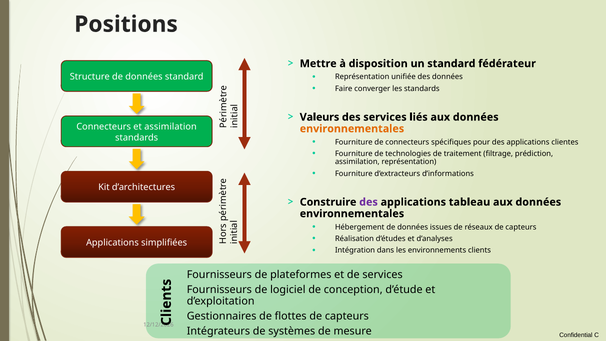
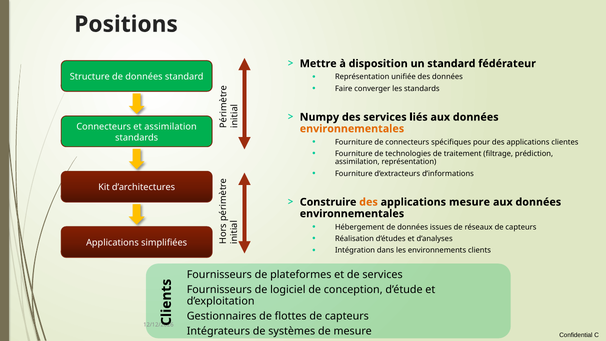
Valeurs: Valeurs -> Numpy (319, 117)
des colour: purple -> orange (369, 202)
applications tableau: tableau -> mesure (469, 202)
